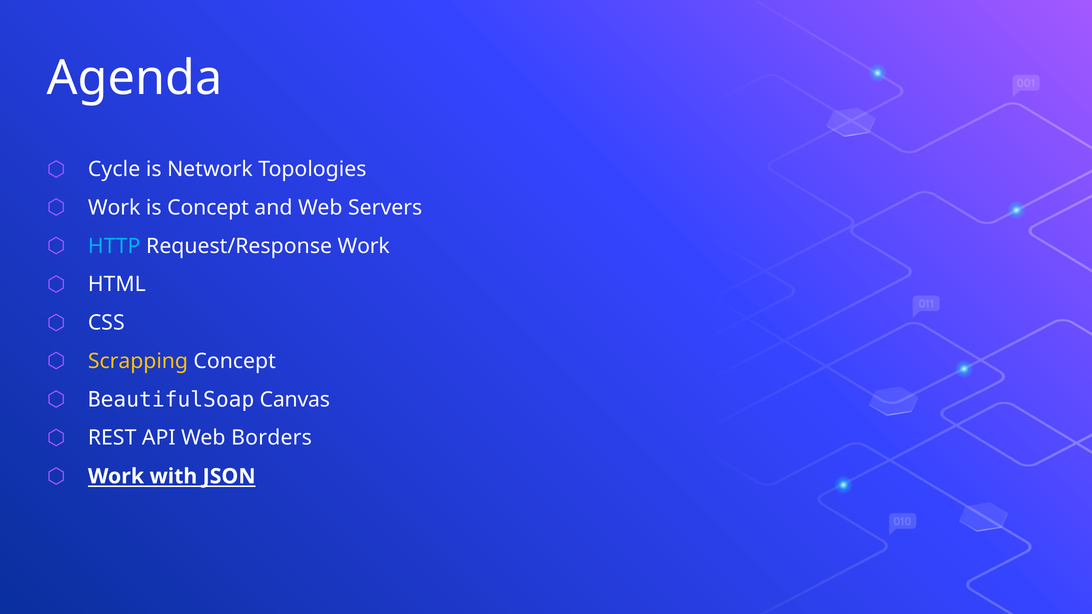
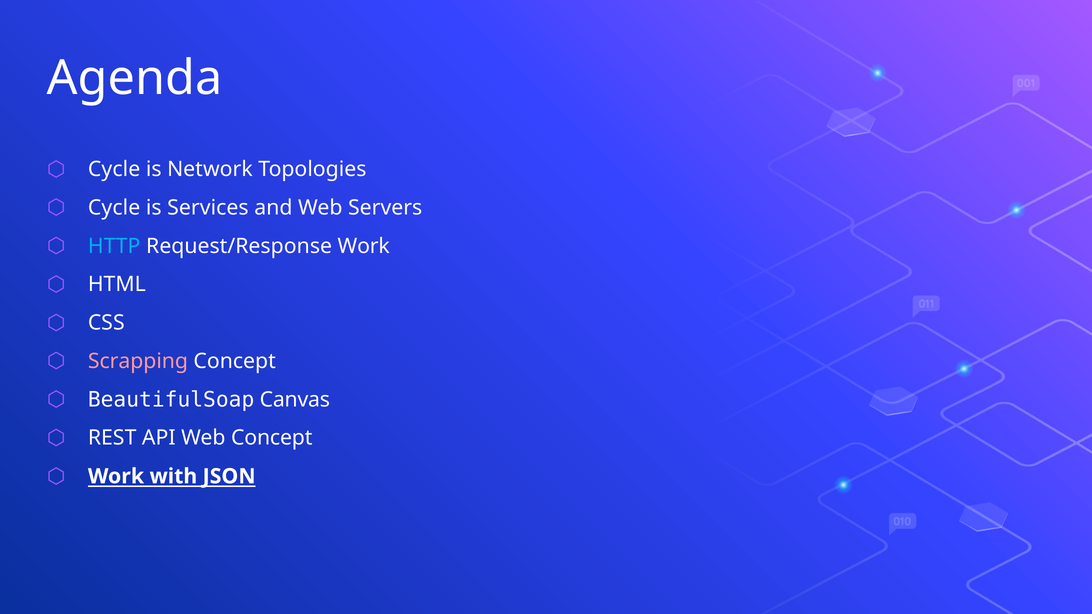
Work: Work -> Cycle (114, 208)
is Concept: Concept -> Services (208, 208)
Scrapping colour: yellow -> pink (138, 361)
Web Borders: Borders -> Concept (272, 438)
